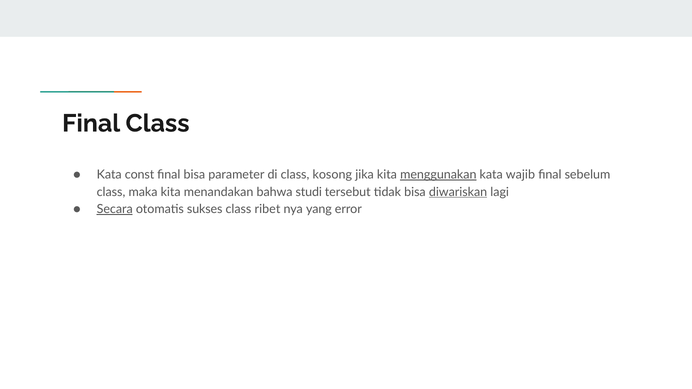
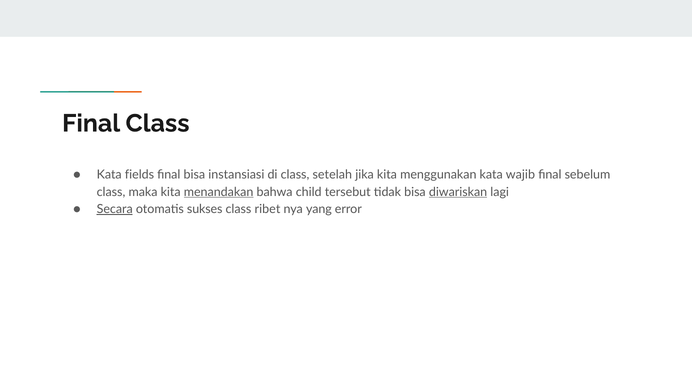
const: const -> fields (139, 175)
parameter: parameter -> instansiasi (236, 175)
kosong: kosong -> setelah (332, 175)
menggunakan underline: present -> none (438, 175)
menandakan underline: none -> present (219, 192)
studi: studi -> child (309, 192)
